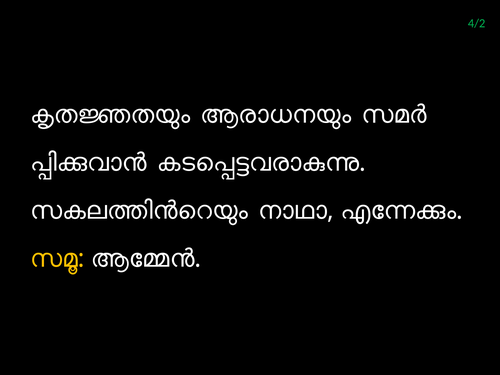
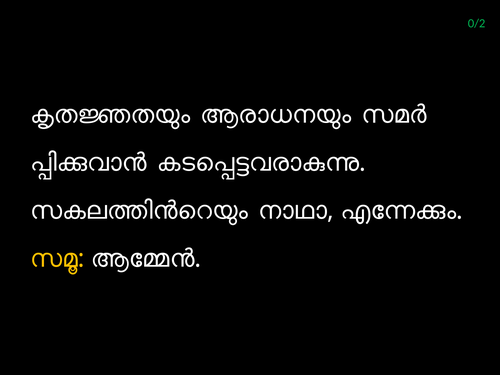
4/2: 4/2 -> 0/2 (477, 23)
